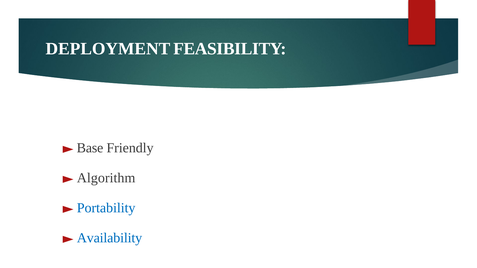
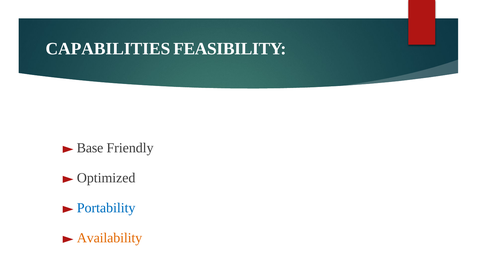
DEPLOYMENT: DEPLOYMENT -> CAPABILITIES (108, 49)
Algorithm: Algorithm -> Optimized (106, 178)
Availability colour: blue -> orange (110, 238)
